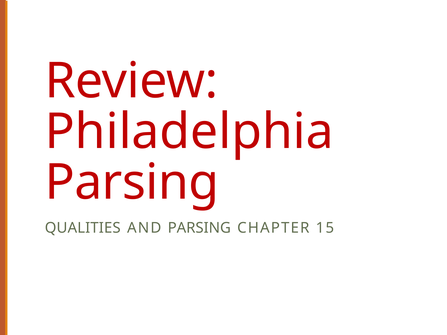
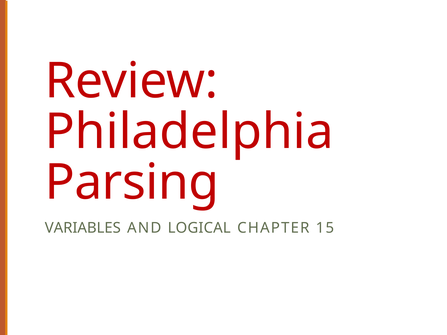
QUALITIES: QUALITIES -> VARIABLES (83, 228)
AND PARSING: PARSING -> LOGICAL (199, 228)
